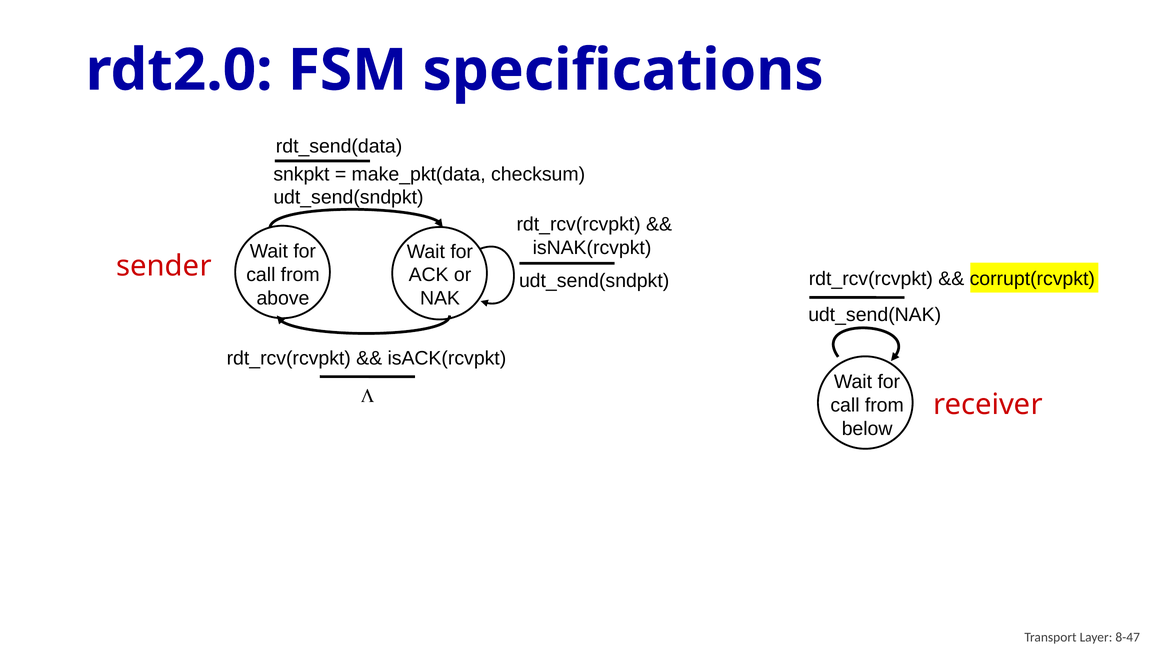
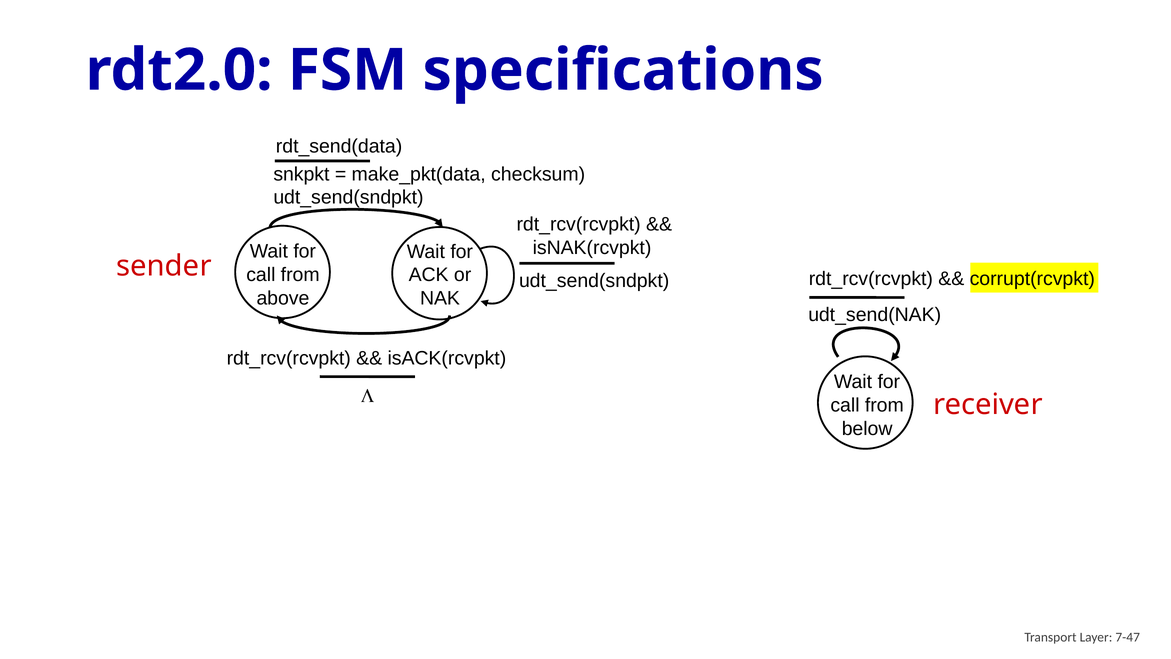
8-47: 8-47 -> 7-47 (1128, 637)
